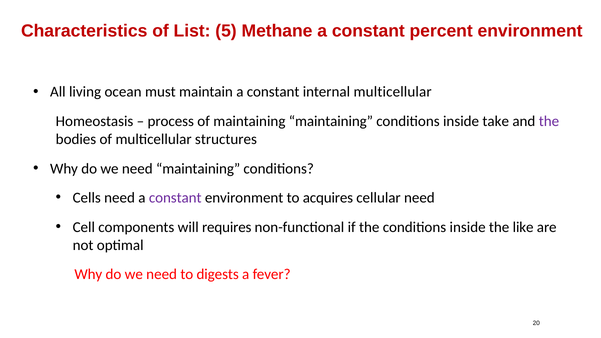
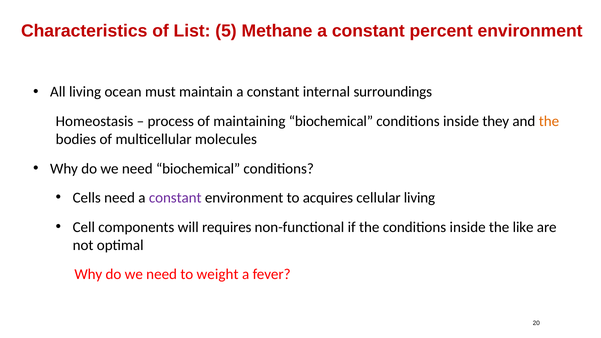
internal multicellular: multicellular -> surroundings (393, 92)
maintaining maintaining: maintaining -> biochemical (331, 121)
take: take -> they (496, 121)
the colour: purple -> orange (549, 121)
structures: structures -> molecules (226, 139)
need maintaining: maintaining -> biochemical (198, 169)
cellular need: need -> living (419, 198)
digests: digests -> weight (218, 275)
